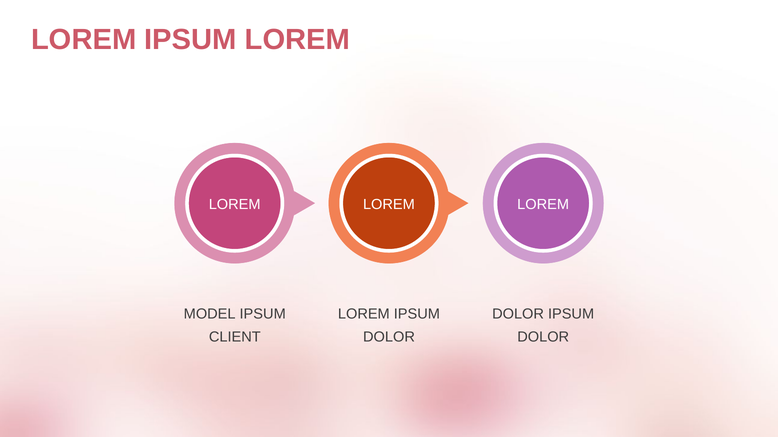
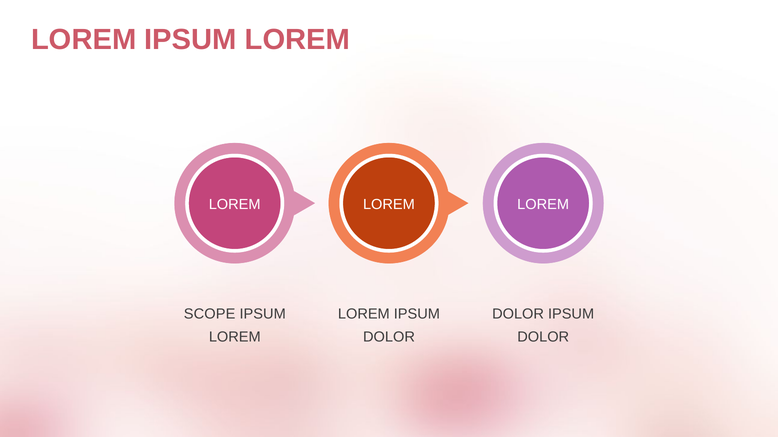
MODEL: MODEL -> SCOPE (210, 314)
CLIENT: CLIENT -> LOREM (235, 337)
